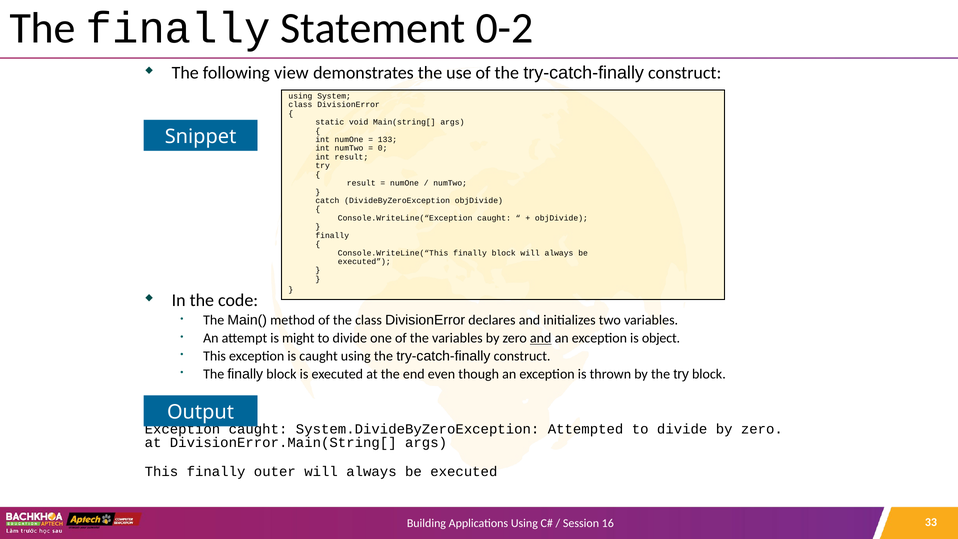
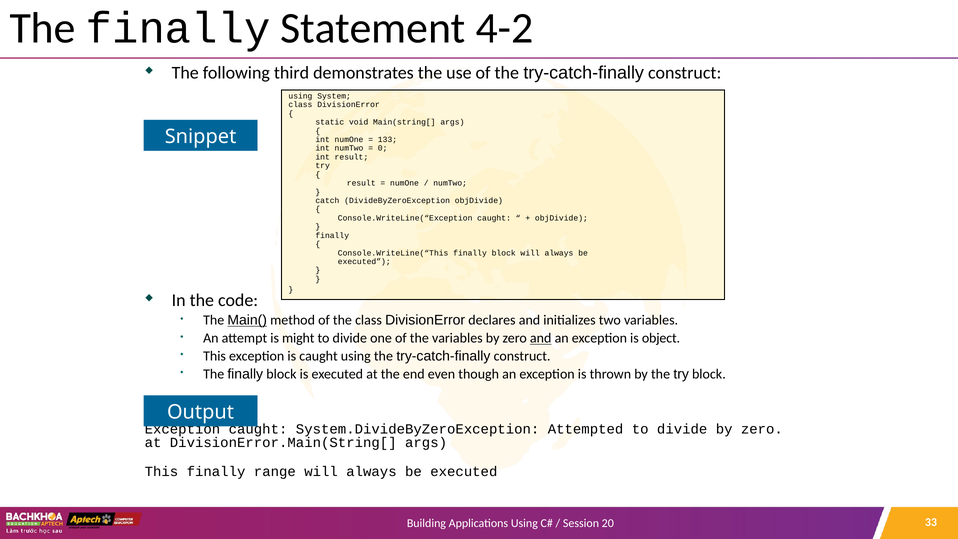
0-2: 0-2 -> 4-2 (505, 28)
view: view -> third (292, 73)
Main( underline: none -> present (247, 320)
outer: outer -> range (275, 471)
16: 16 -> 20 (608, 523)
